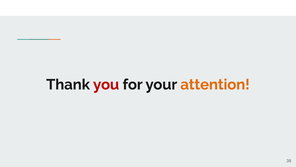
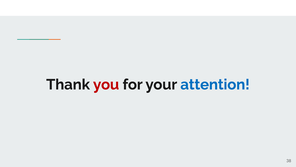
attention colour: orange -> blue (215, 84)
